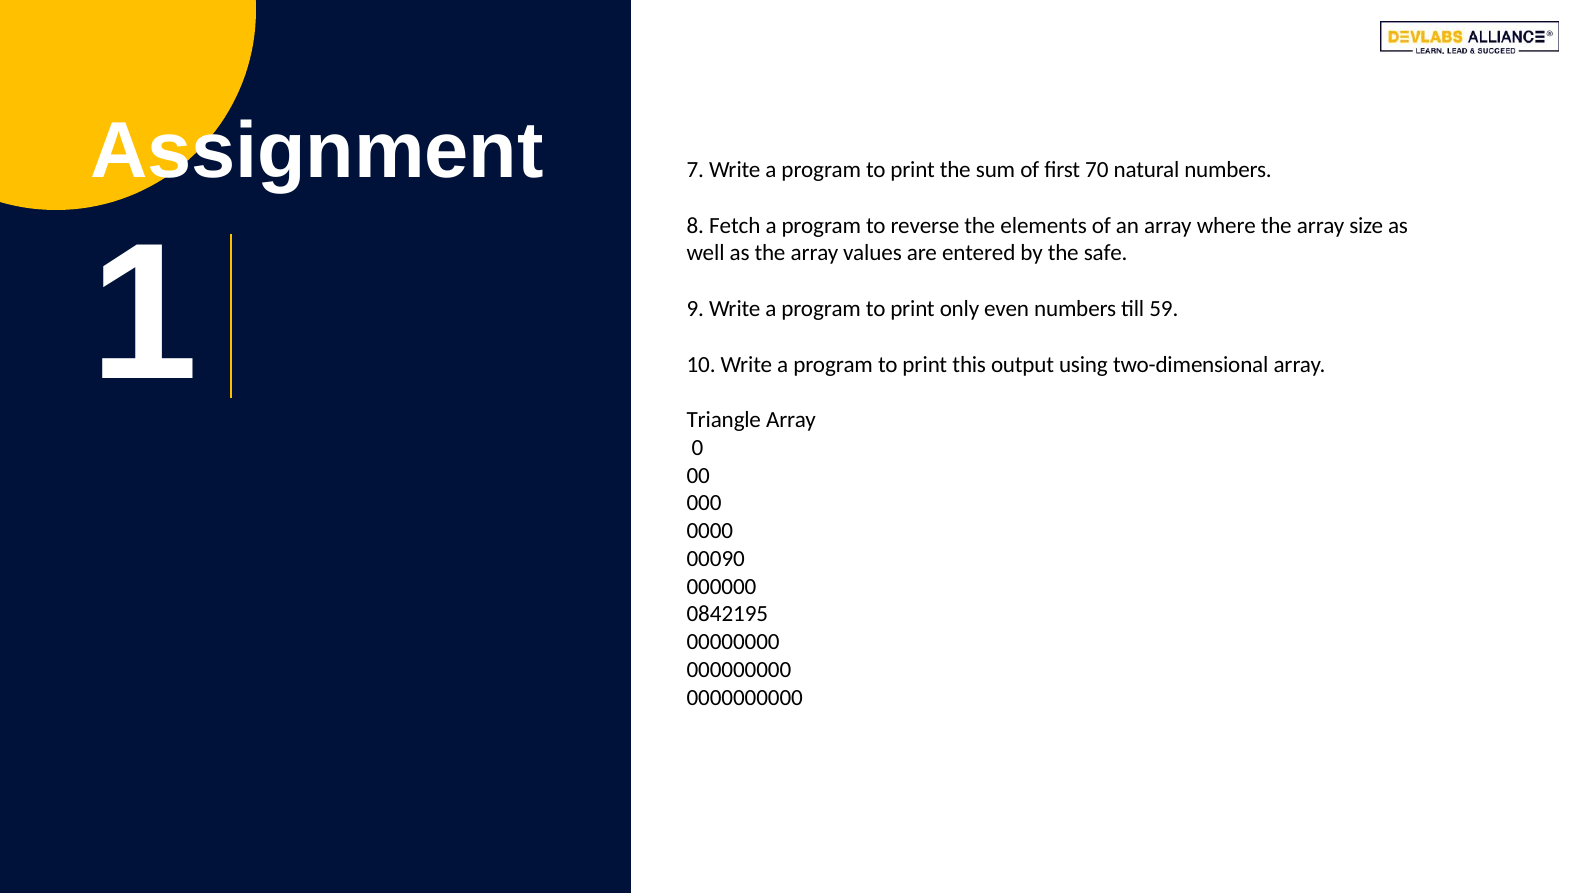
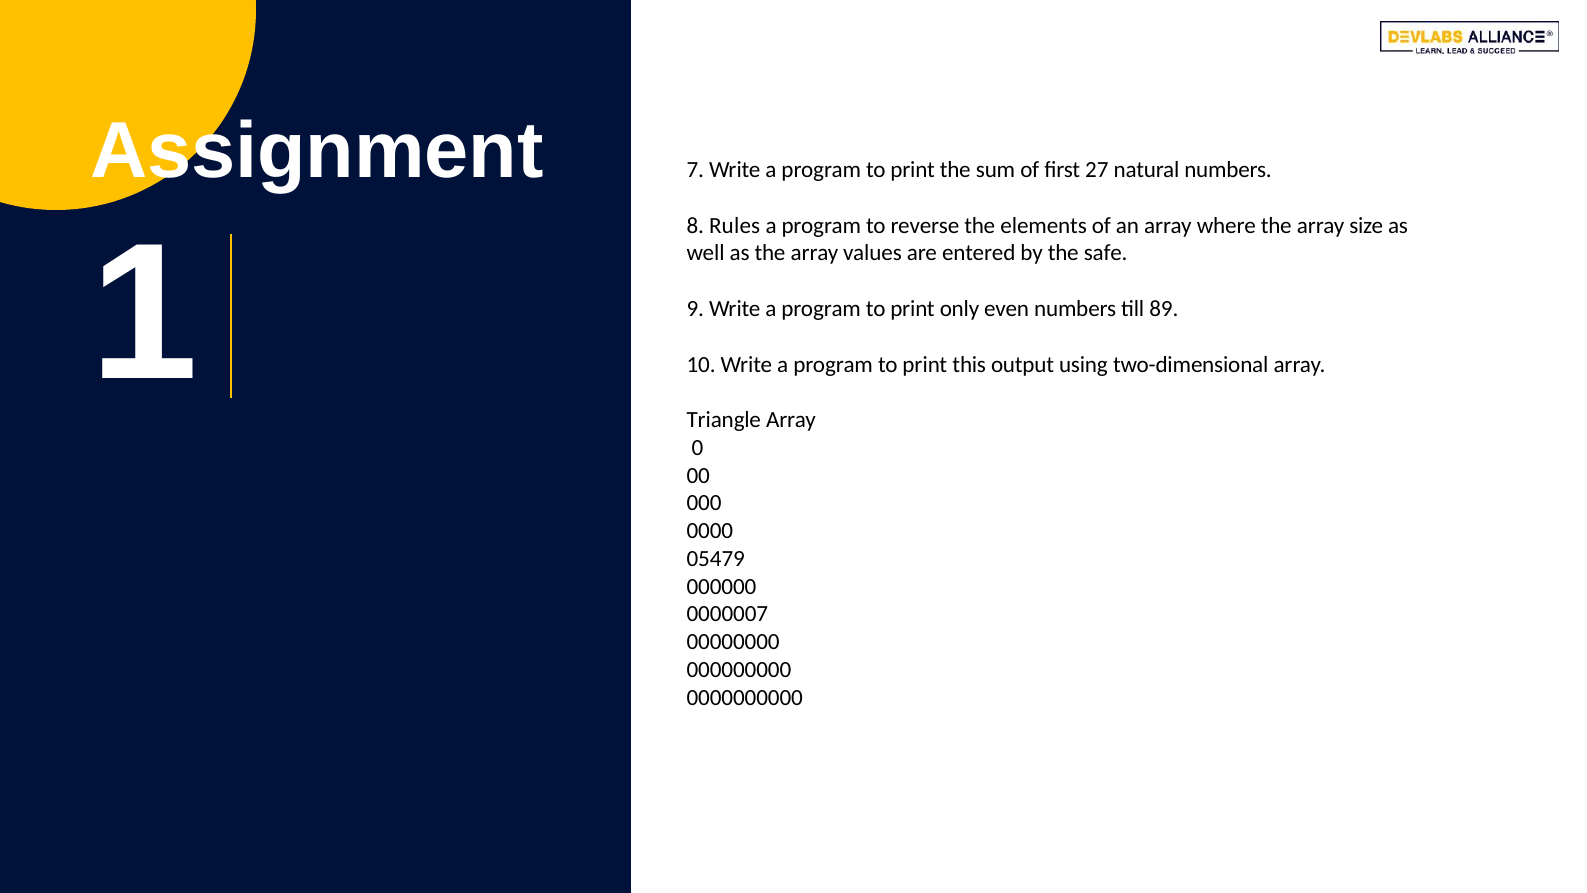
70: 70 -> 27 (1097, 170)
Fetch: Fetch -> Rules (735, 225)
59: 59 -> 89 (1164, 309)
00090: 00090 -> 05479 (716, 559)
0842195: 0842195 -> 0000007 (727, 614)
